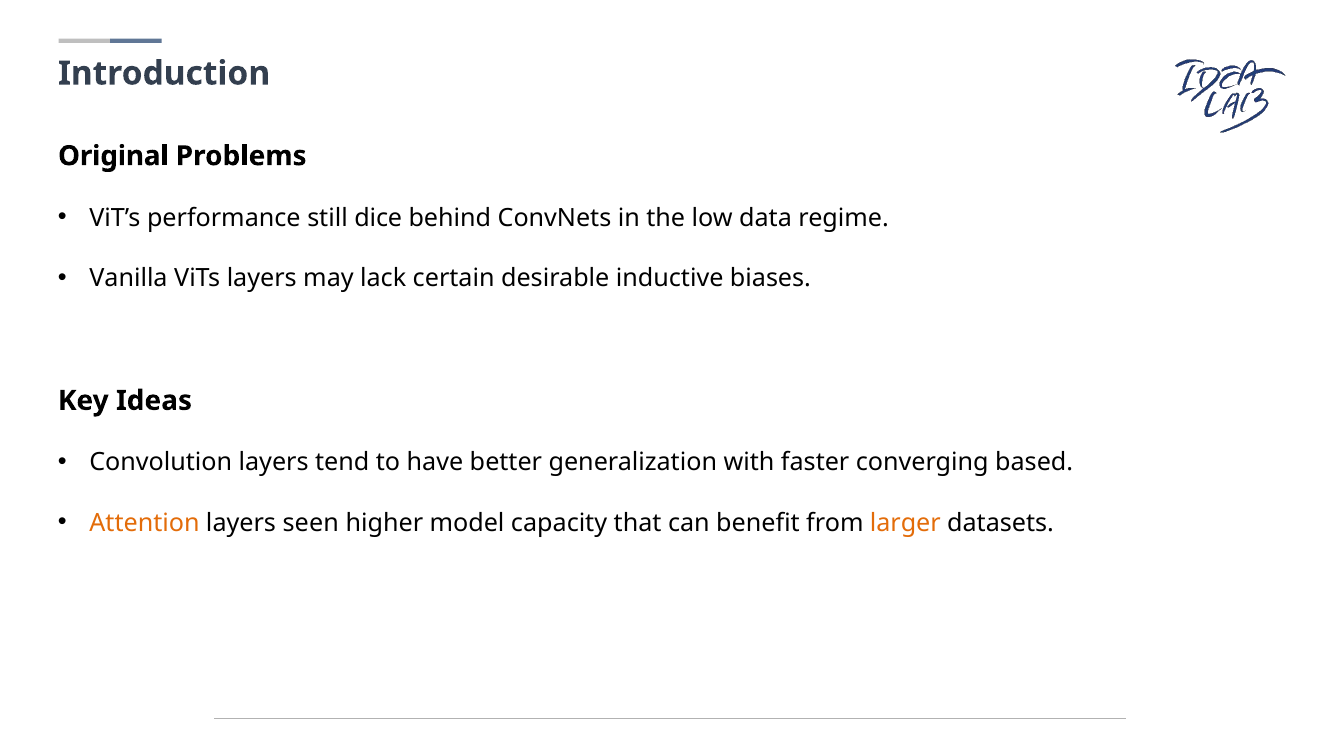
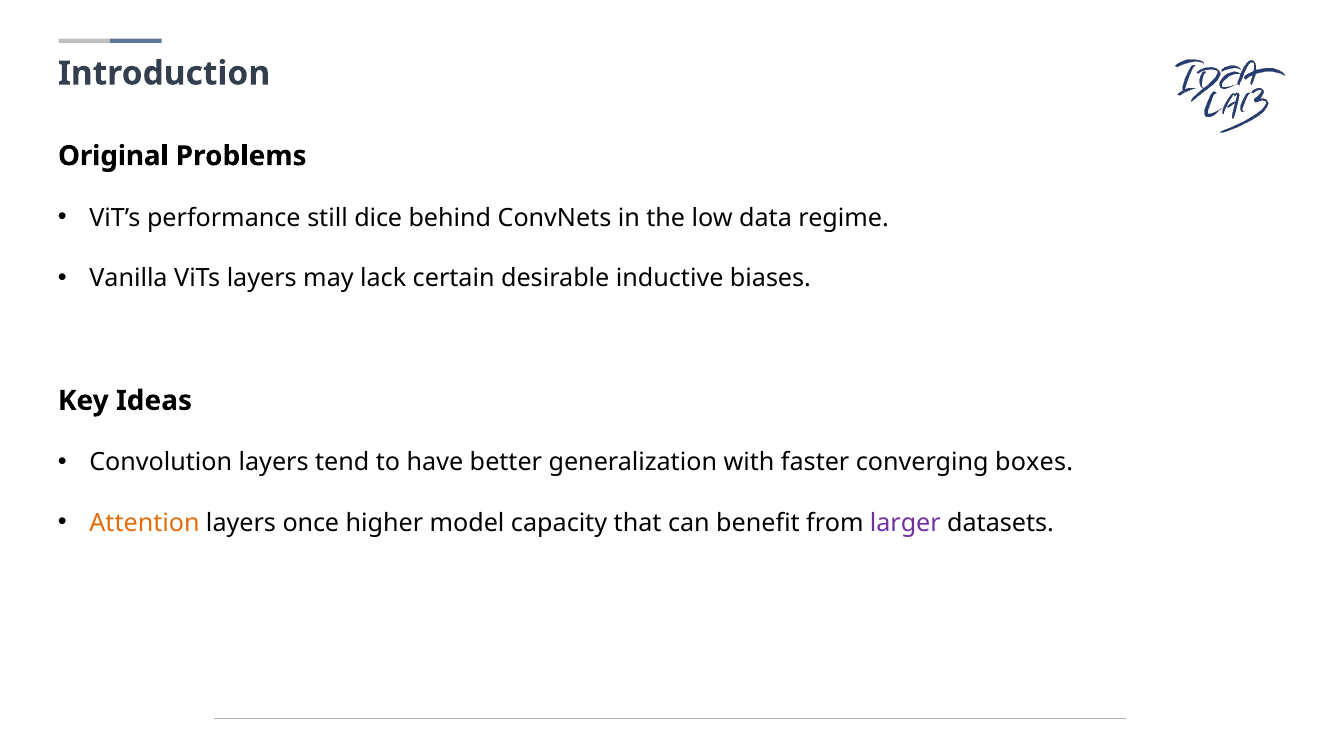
based: based -> boxes (1034, 463)
seen: seen -> once (311, 523)
larger colour: orange -> purple (905, 523)
